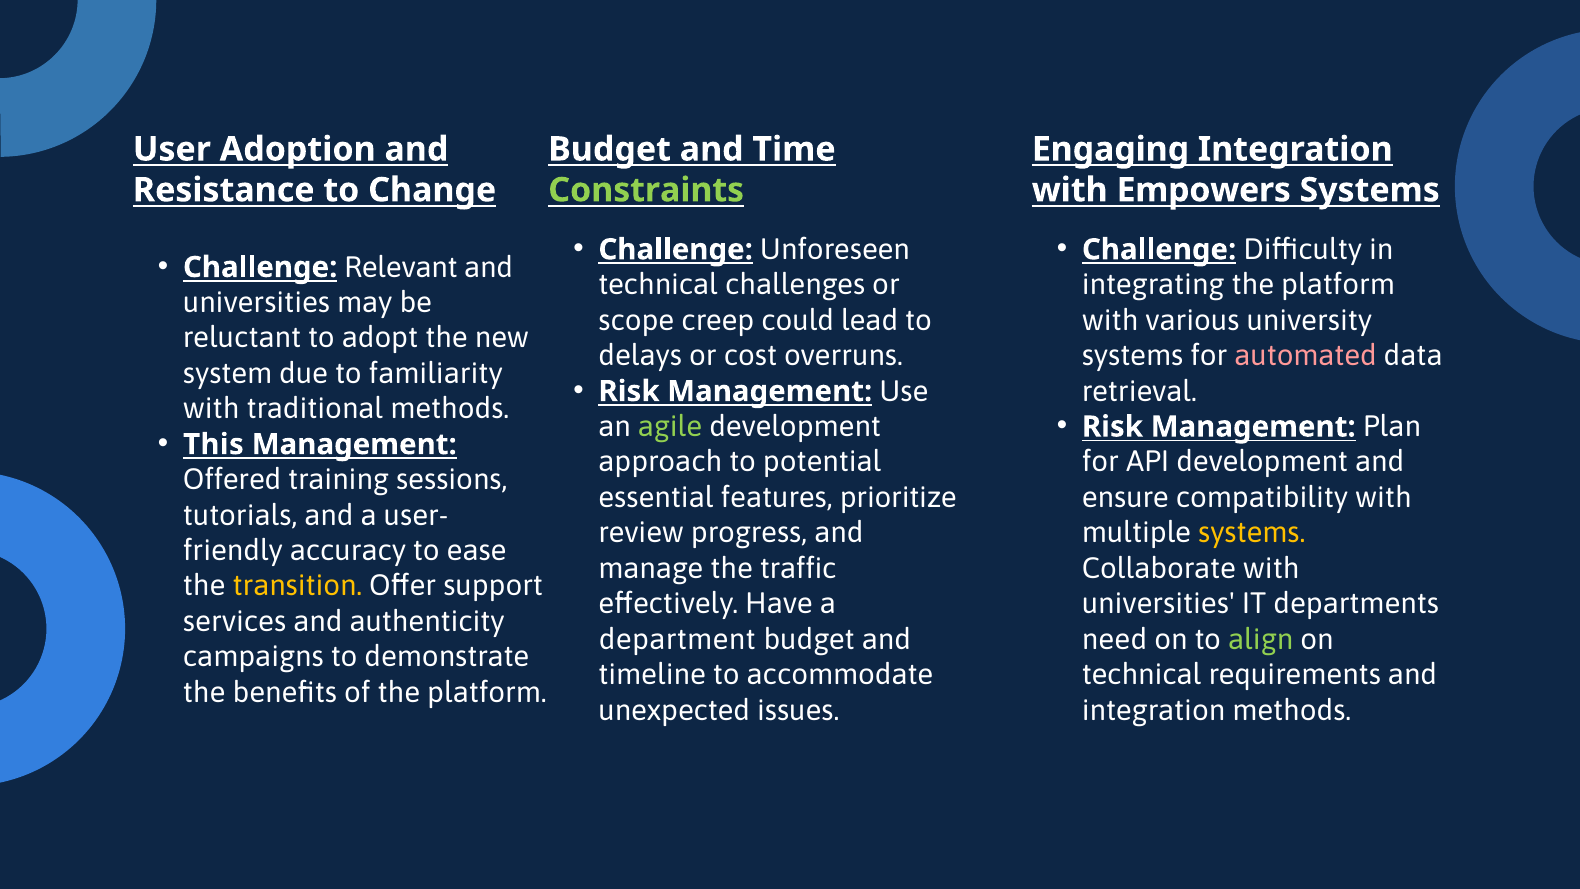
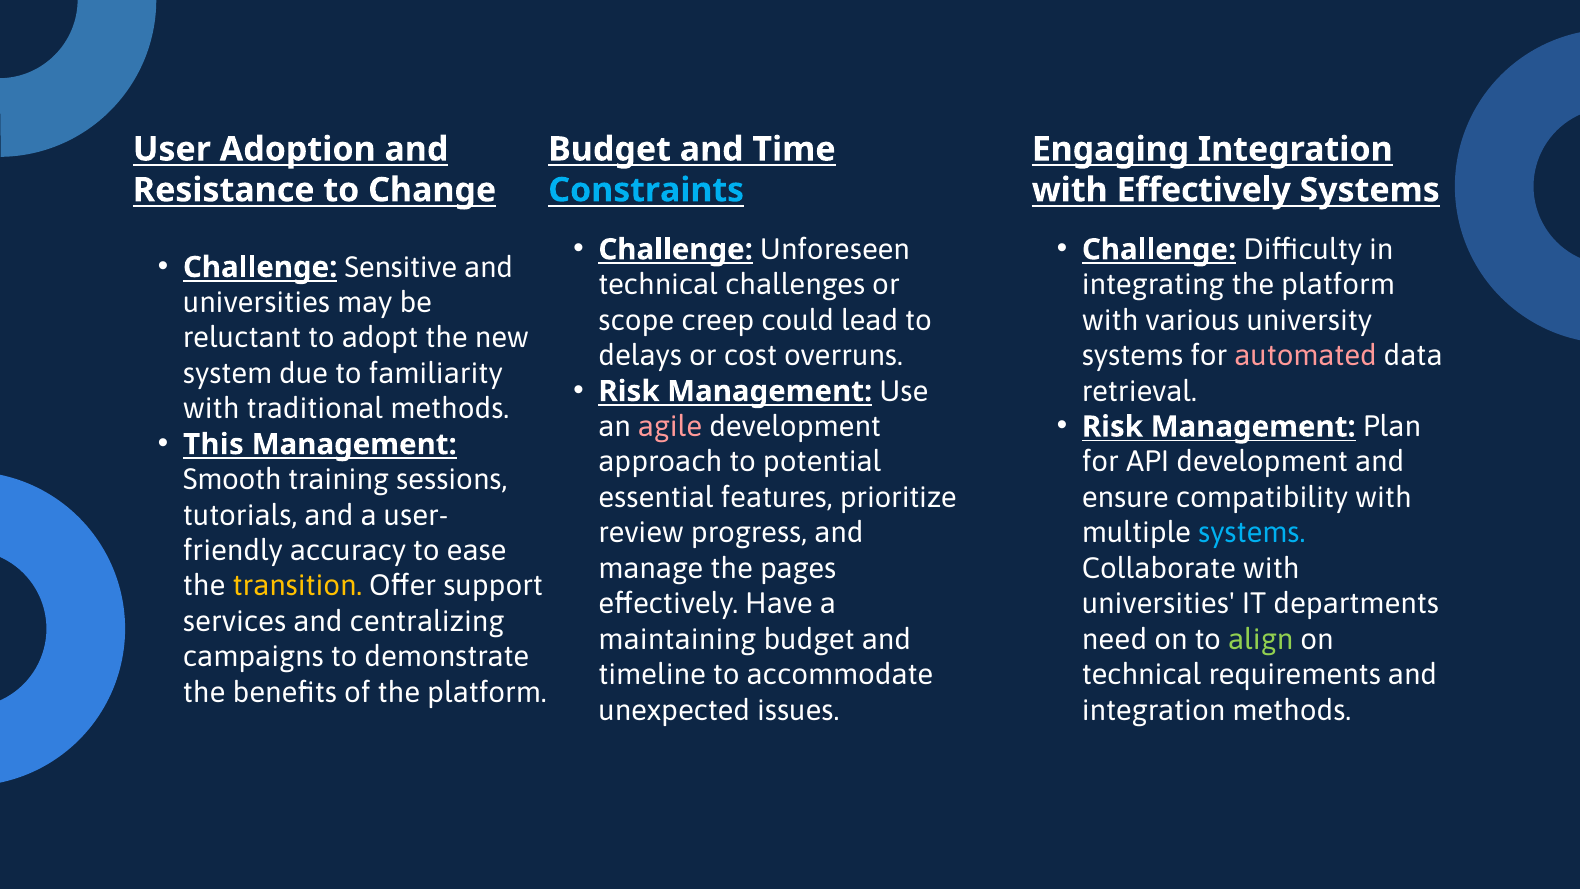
Constraints colour: light green -> light blue (646, 190)
with Empowers: Empowers -> Effectively (1204, 190)
Relevant: Relevant -> Sensitive (401, 267)
agile colour: light green -> pink (670, 427)
Offered: Offered -> Smooth (232, 480)
systems colour: yellow -> light blue (1252, 533)
traffic: traffic -> pages (798, 568)
authenticity: authenticity -> centralizing (427, 621)
department: department -> maintaining (677, 639)
